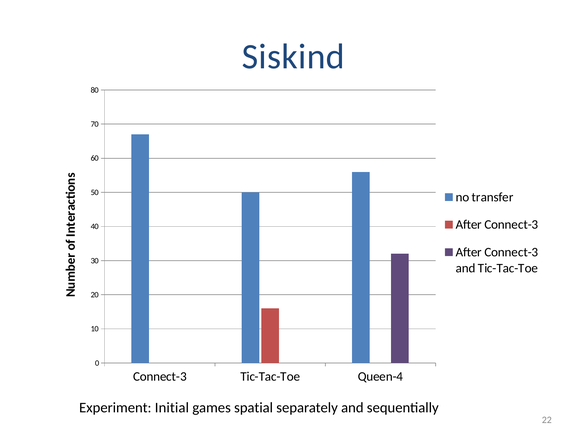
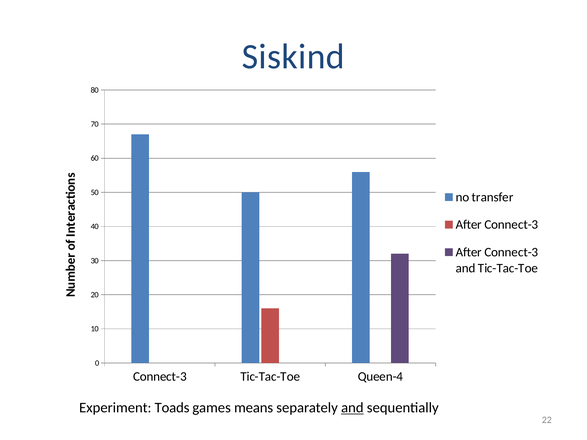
Initial: Initial -> Toads (172, 408)
spatial: spatial -> means (254, 408)
and underline: none -> present (352, 408)
